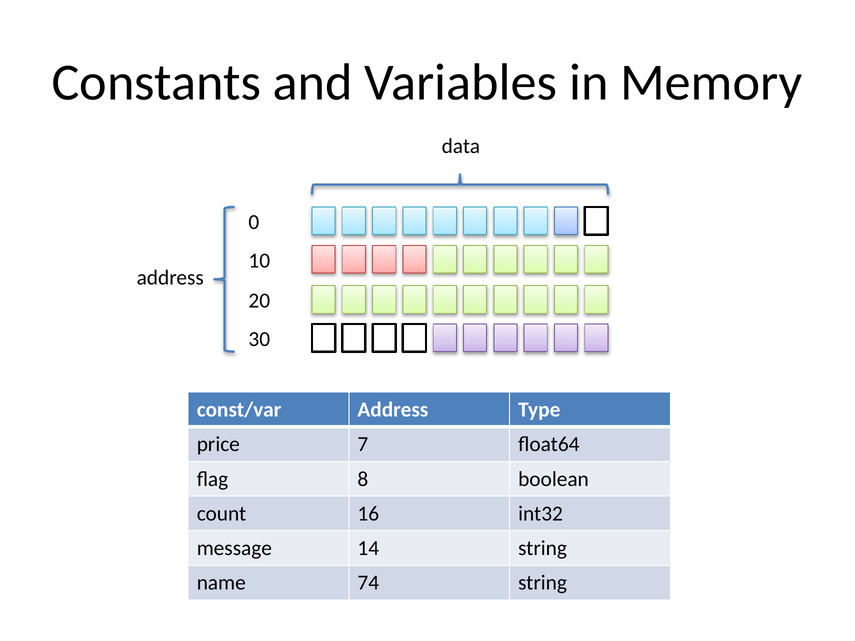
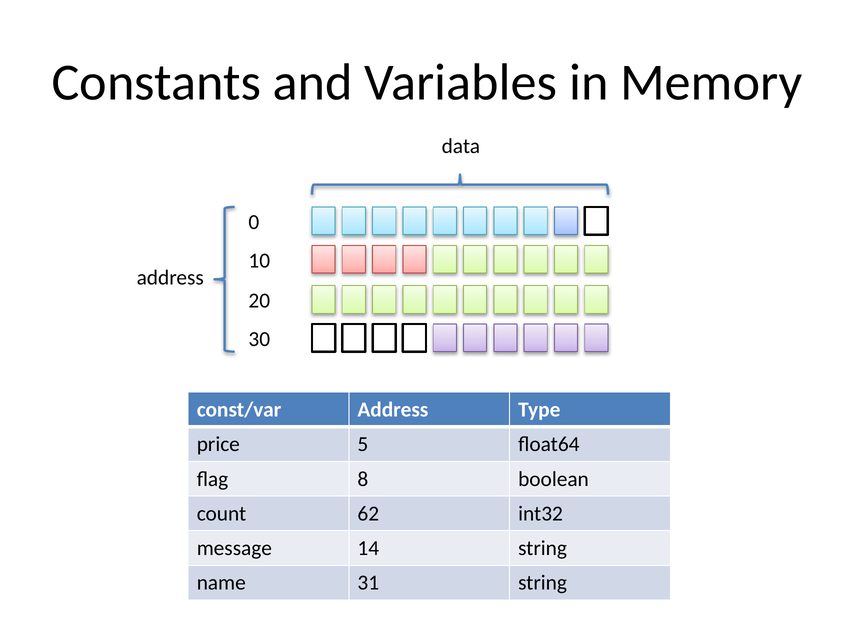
7: 7 -> 5 (363, 444)
16: 16 -> 62 (368, 514)
74: 74 -> 31 (368, 583)
